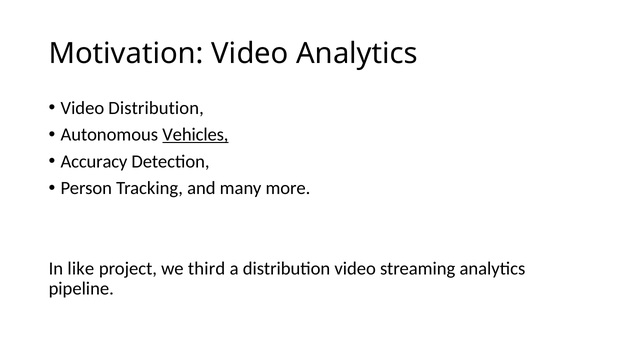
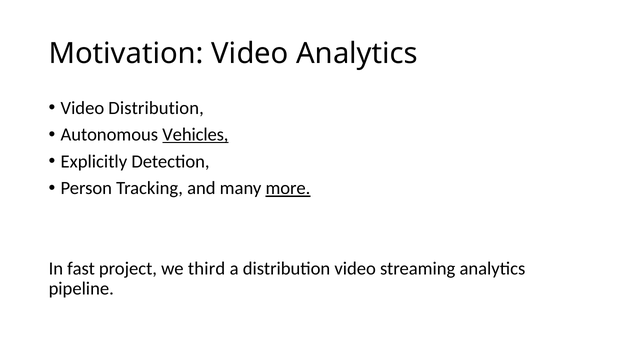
Accuracy: Accuracy -> Explicitly (94, 161)
more underline: none -> present (288, 188)
like: like -> fast (81, 268)
